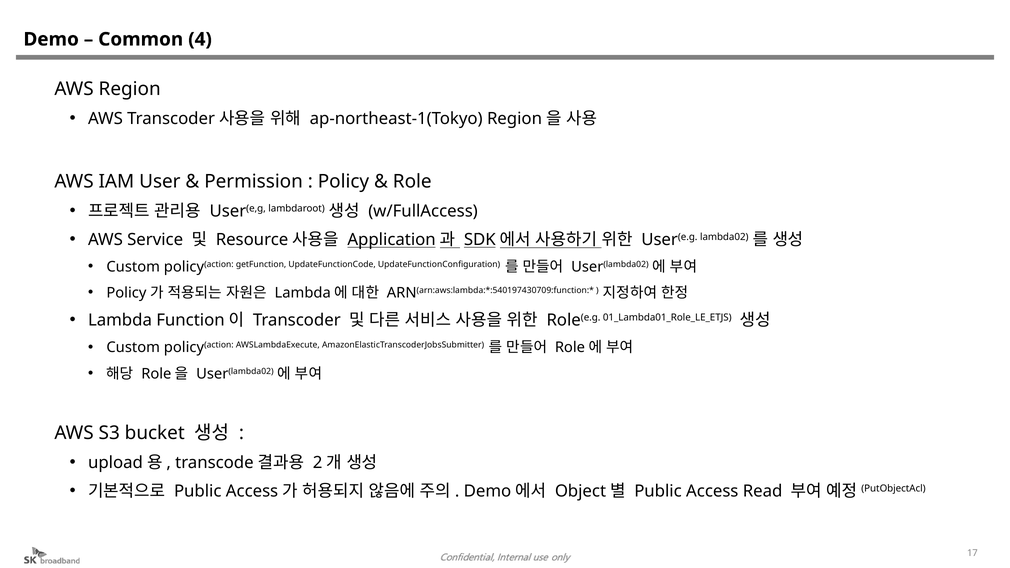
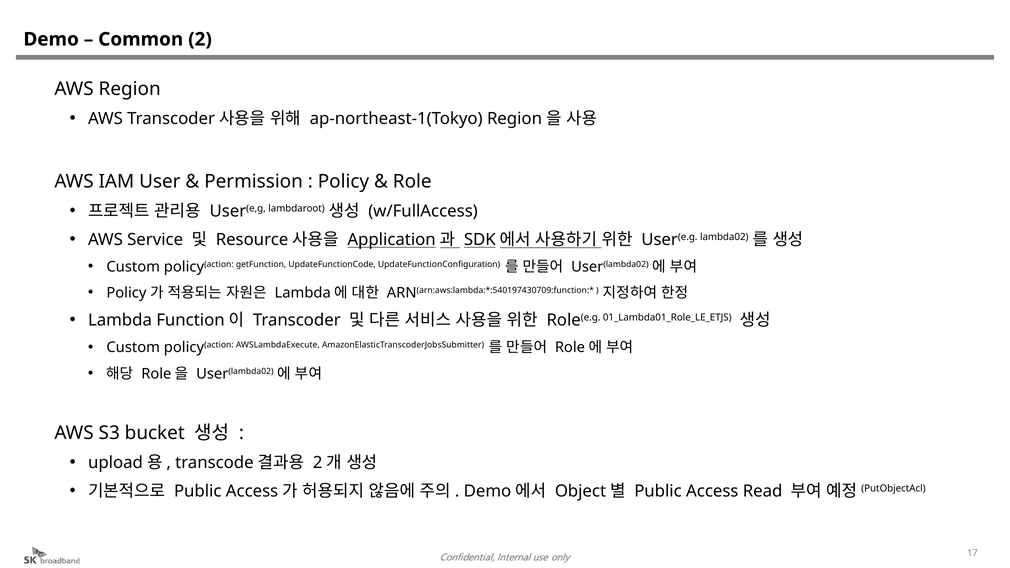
4: 4 -> 2 (200, 39)
